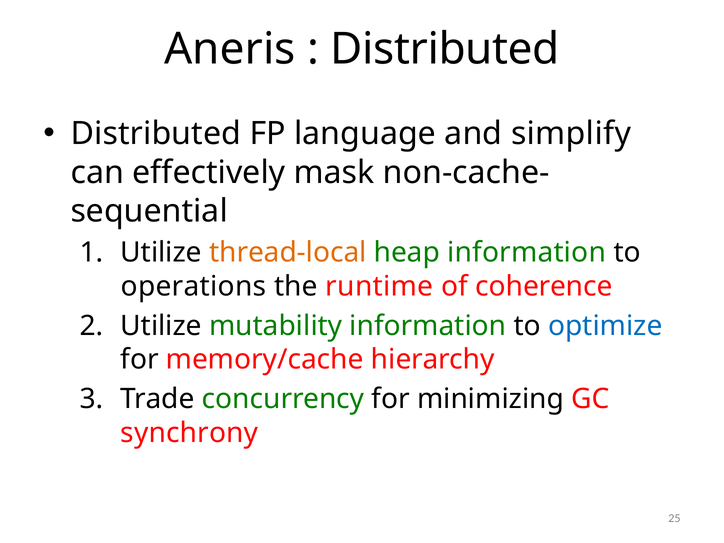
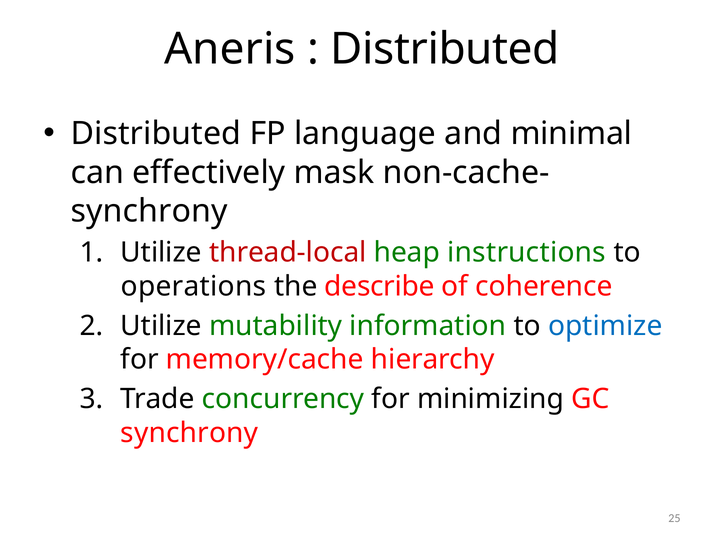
simplify: simplify -> minimal (571, 134)
sequential: sequential -> synchrony (149, 211)
thread-local colour: orange -> red (288, 253)
heap information: information -> instructions (527, 253)
runtime: runtime -> describe (380, 286)
